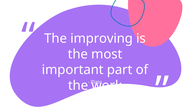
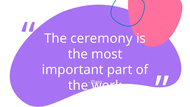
improving: improving -> ceremony (101, 38)
